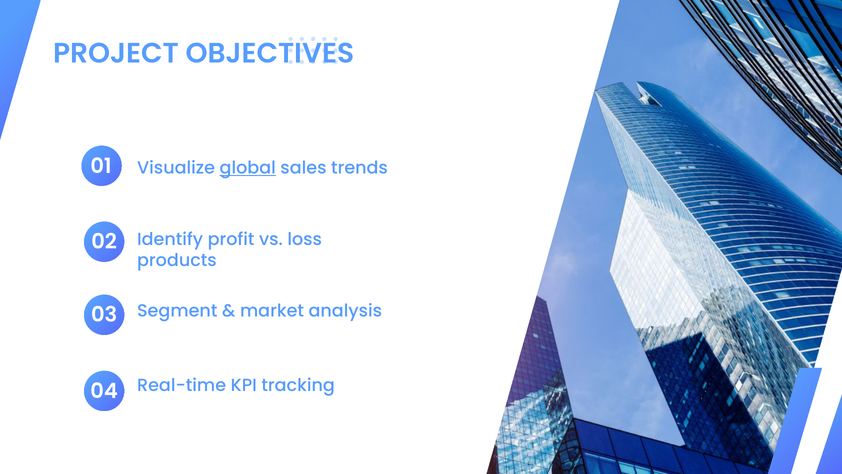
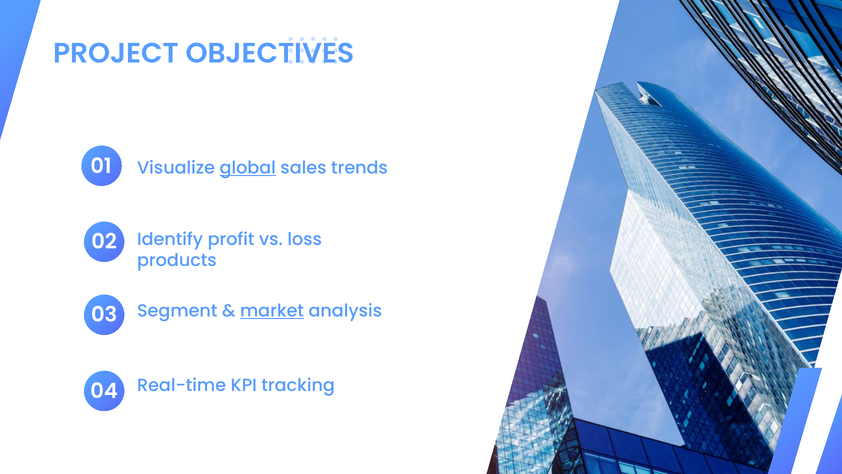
market underline: none -> present (272, 311)
